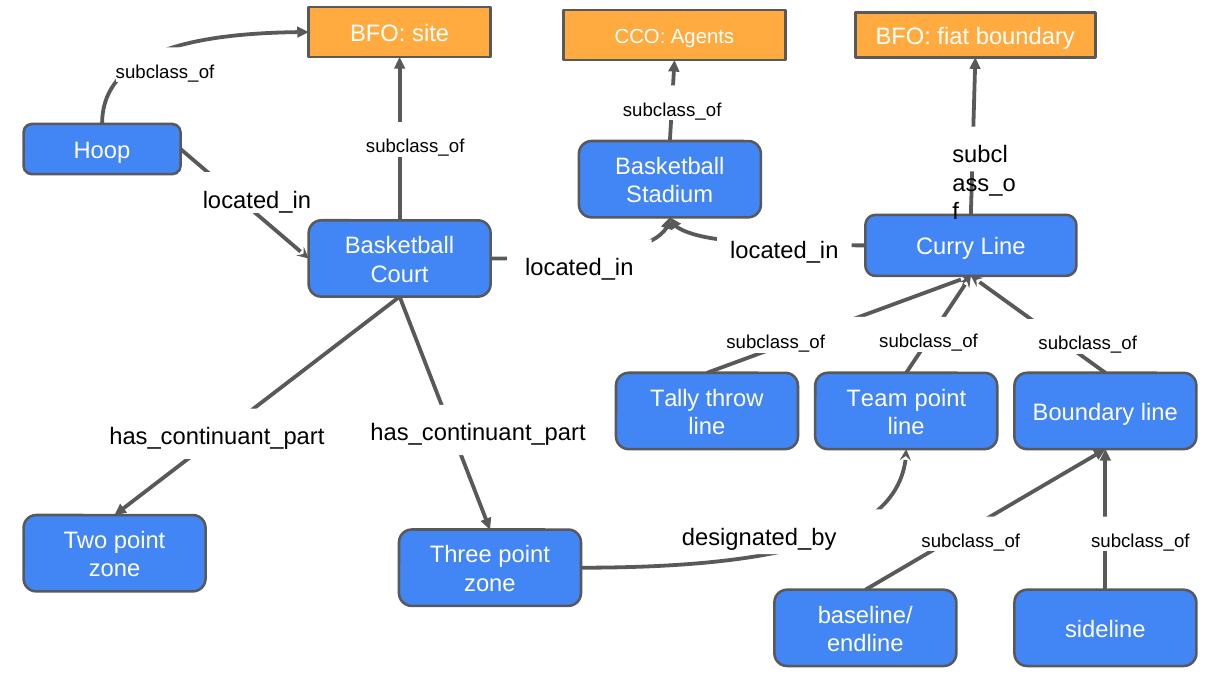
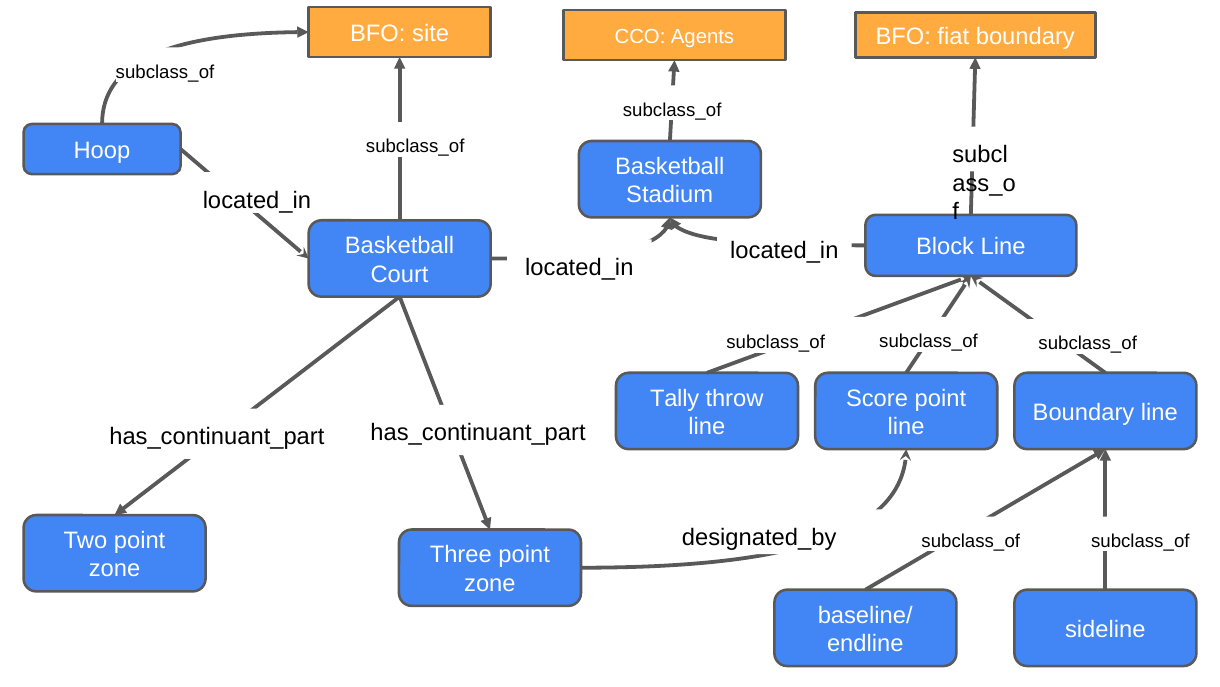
Curry: Curry -> Block (945, 247)
Team: Team -> Score (877, 398)
